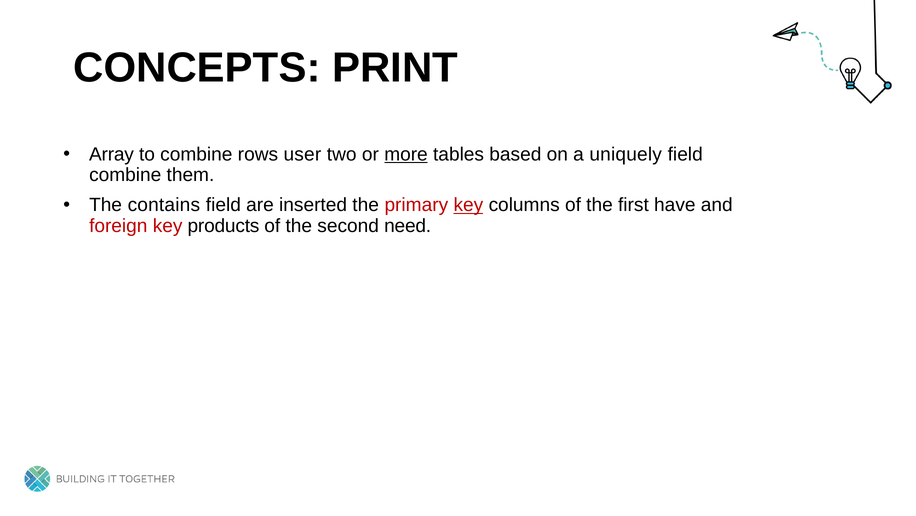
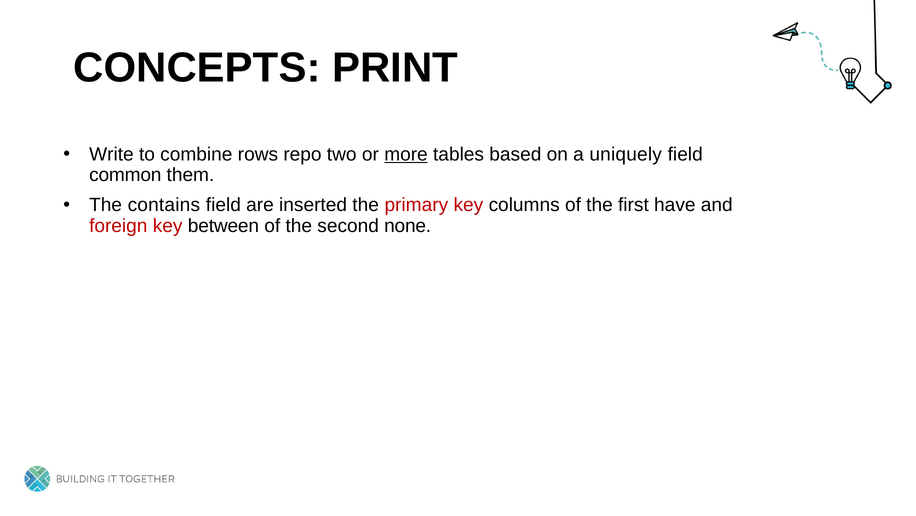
Array: Array -> Write (111, 154)
user: user -> repo (302, 154)
combine: combine -> common (125, 175)
key underline: present -> none (468, 205)
products: products -> between (223, 225)
need: need -> none (408, 225)
